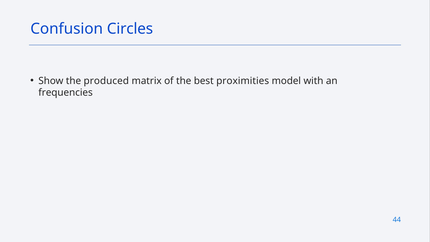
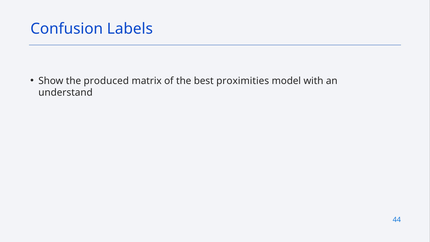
Circles: Circles -> Labels (130, 29)
frequencies: frequencies -> understand (66, 93)
